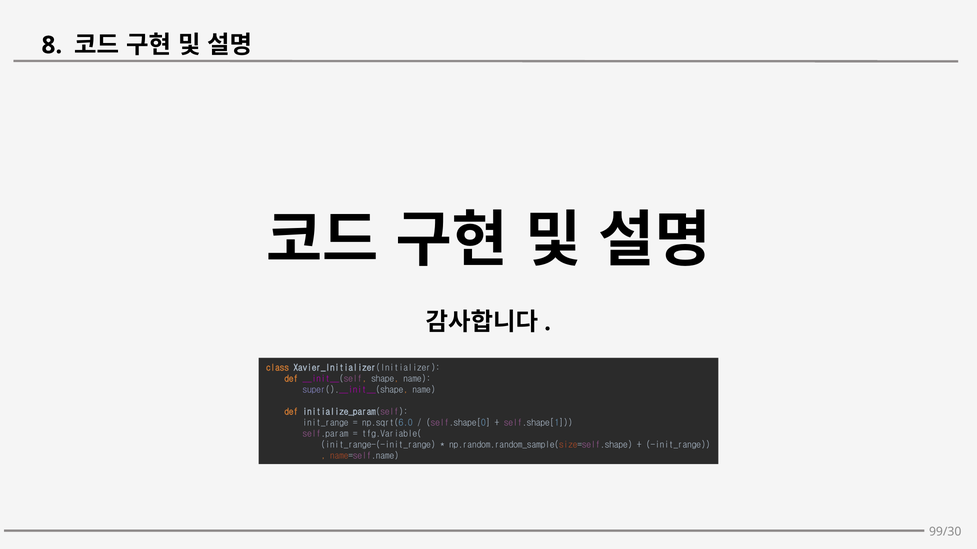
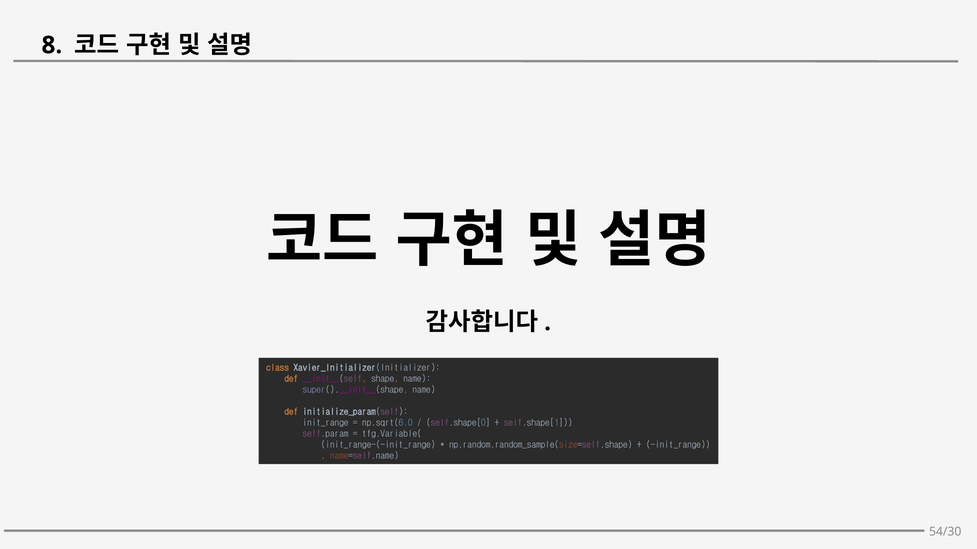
99/30: 99/30 -> 54/30 (945, 532)
